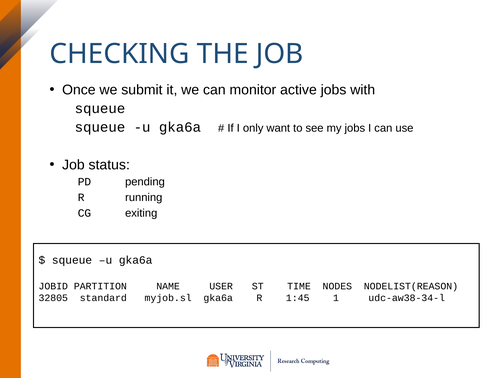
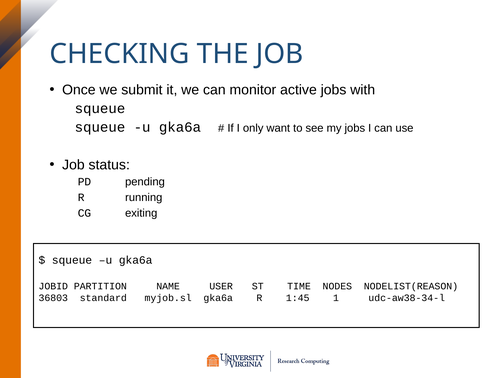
32805: 32805 -> 36803 (53, 298)
